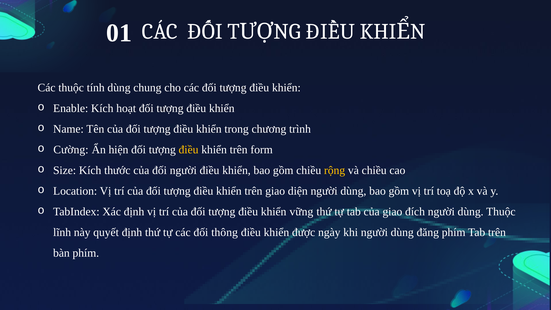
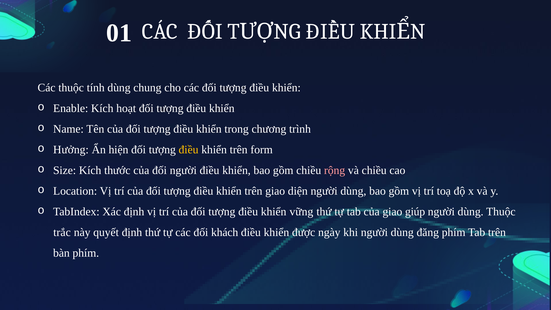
Cường: Cường -> Hưởng (71, 150)
rộng colour: yellow -> pink (335, 170)
đích: đích -> giúp (415, 212)
lĩnh: lĩnh -> trắc (62, 232)
thông: thông -> khách (225, 232)
